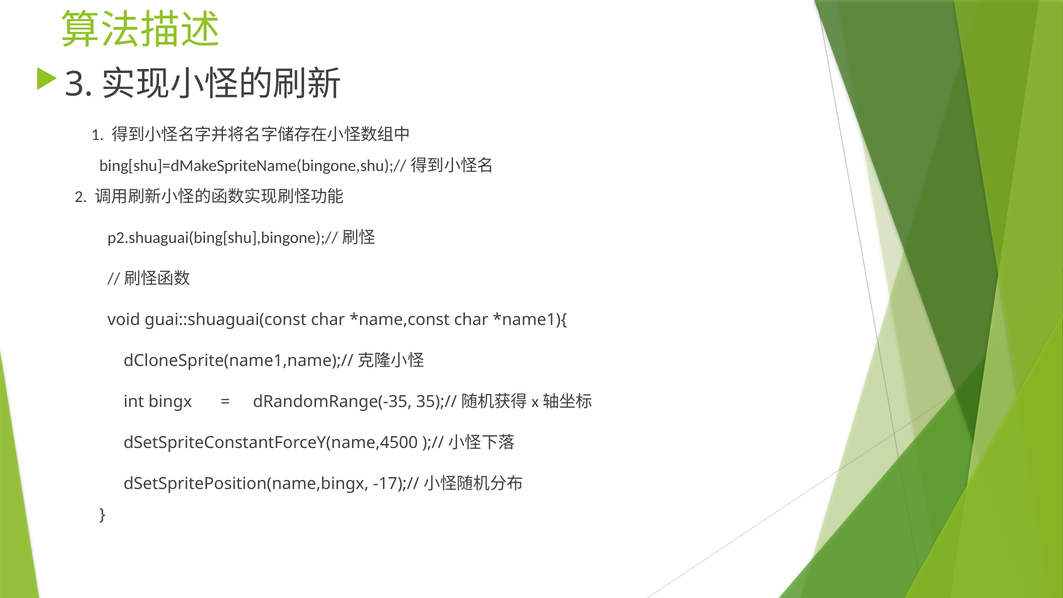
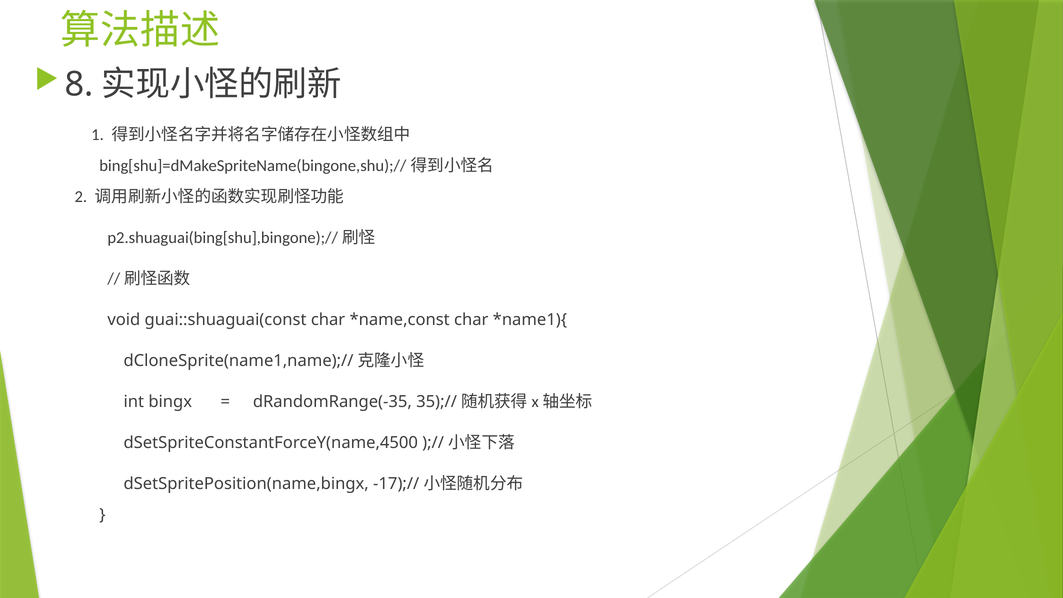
3: 3 -> 8 (79, 85)
